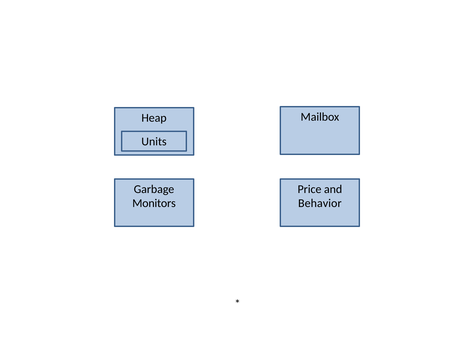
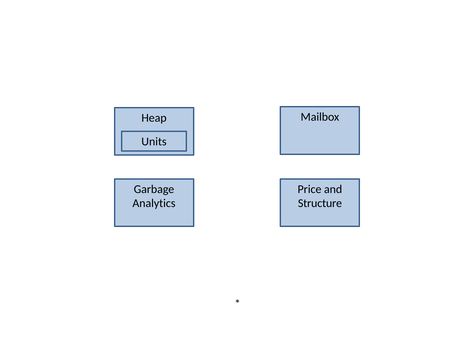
Monitors: Monitors -> Analytics (154, 203)
Behavior: Behavior -> Structure (320, 203)
